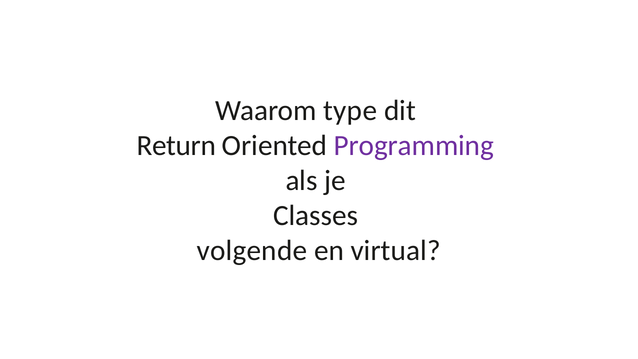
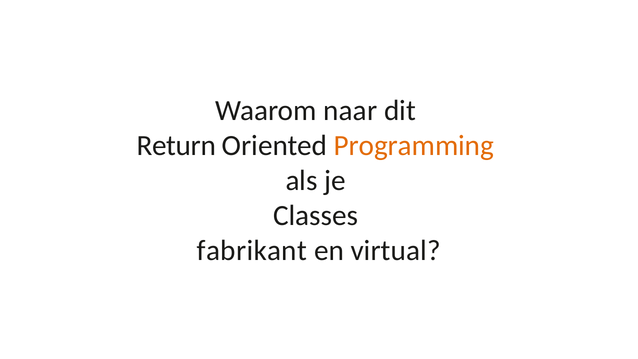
type: type -> naar (350, 110)
Programming colour: purple -> orange (414, 145)
volgende: volgende -> fabrikant (252, 251)
